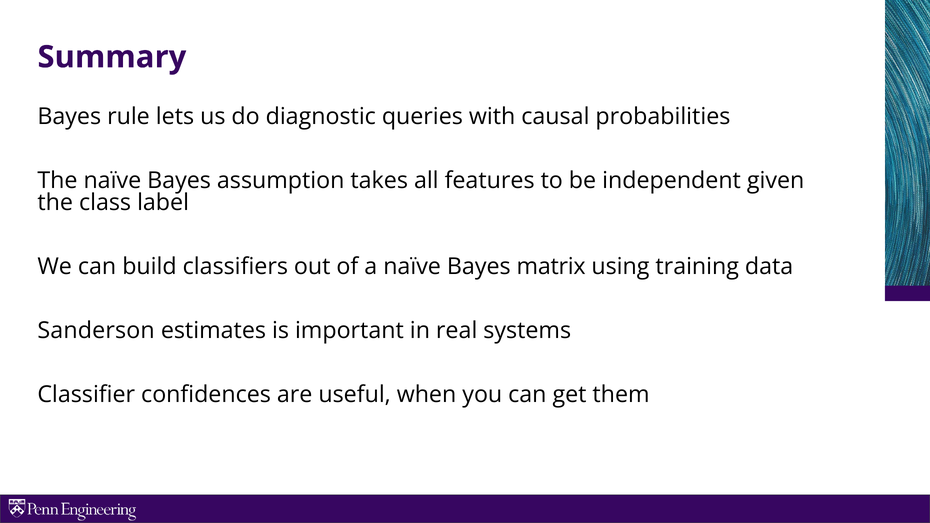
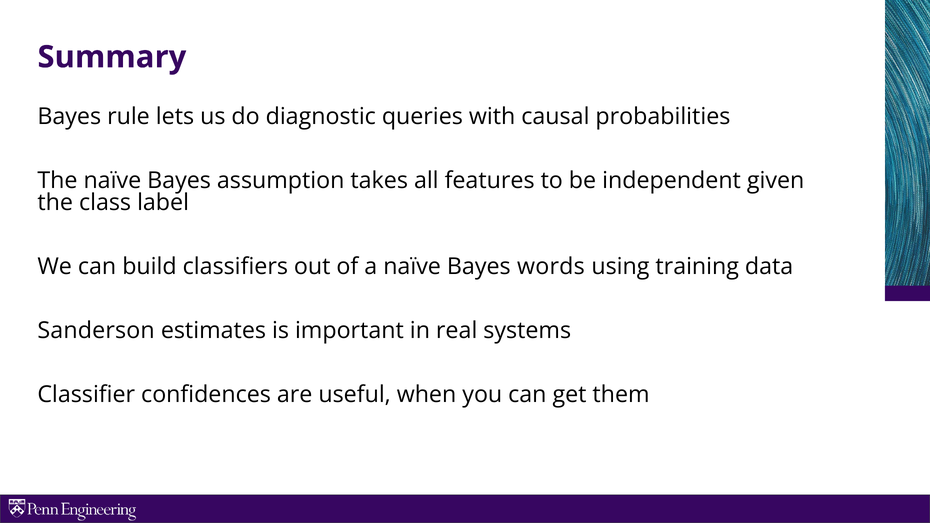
matrix: matrix -> words (551, 267)
